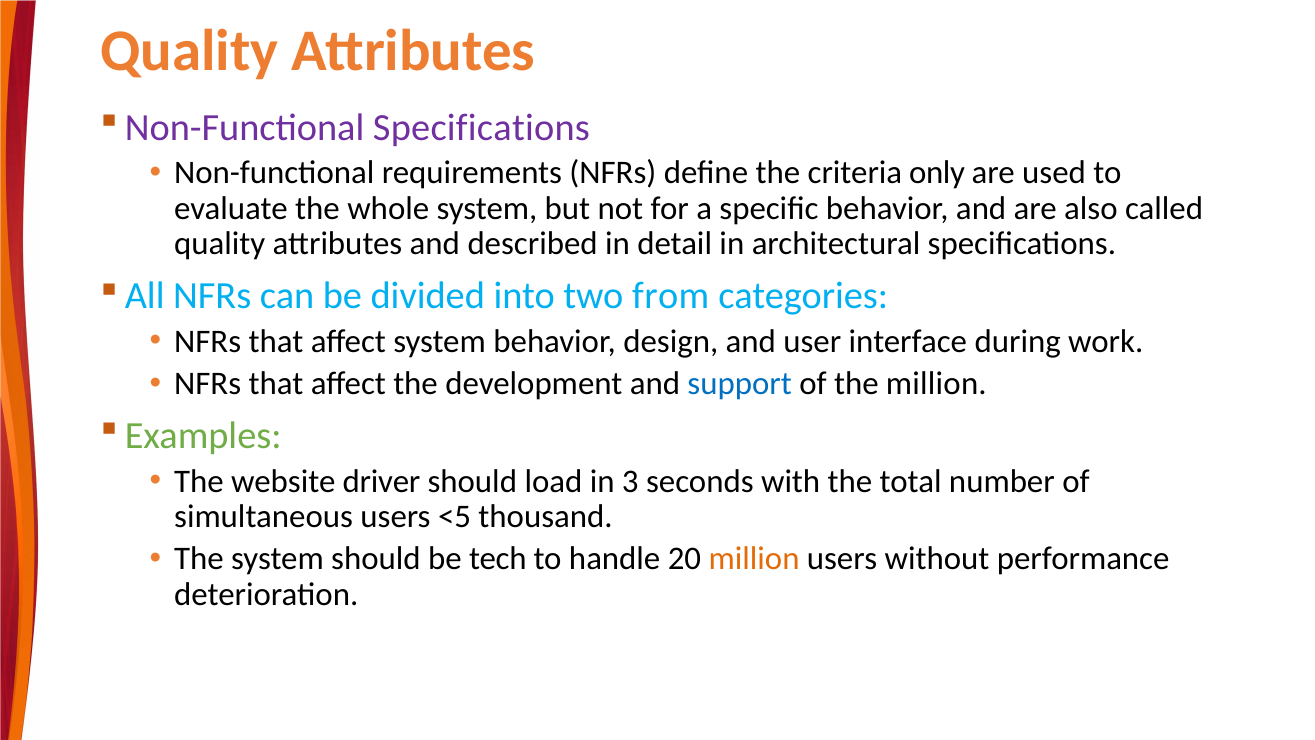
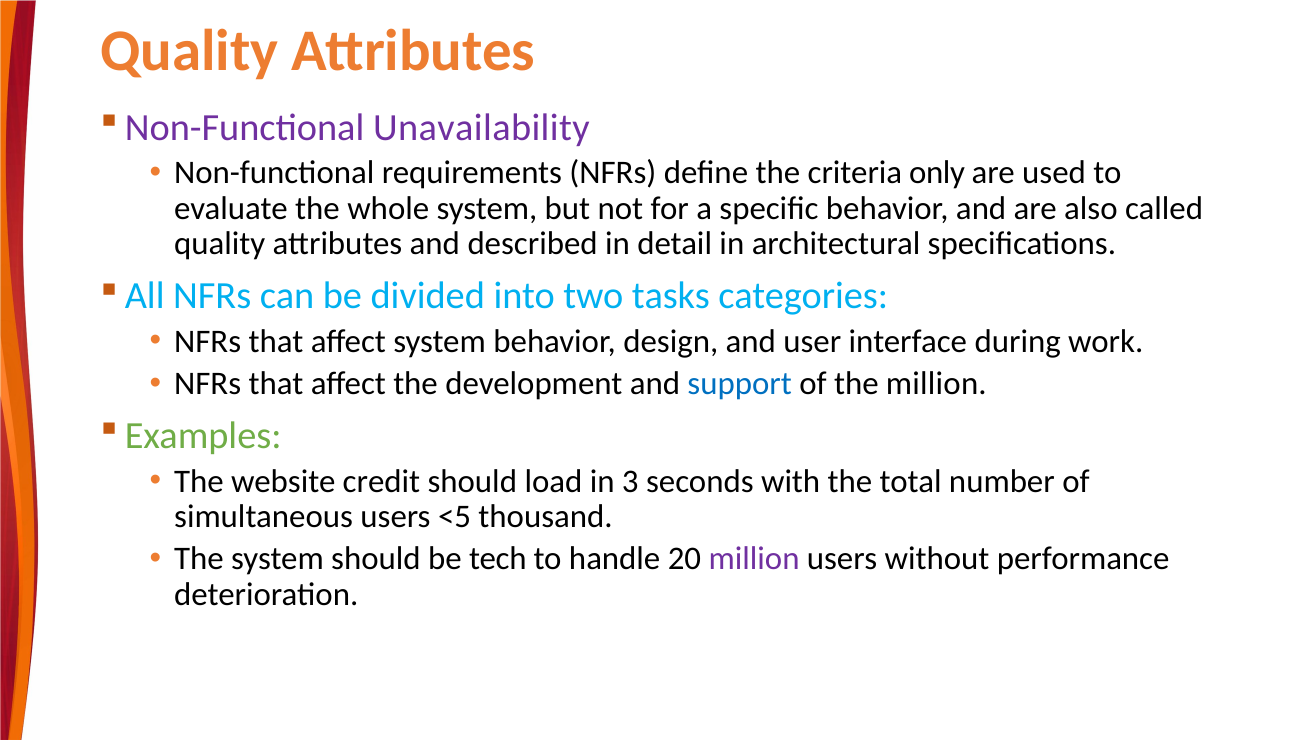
Non-Functional Specifications: Specifications -> Unavailability (481, 128)
from: from -> tasks (671, 296)
driver: driver -> credit (381, 481)
million colour: orange -> purple (754, 559)
